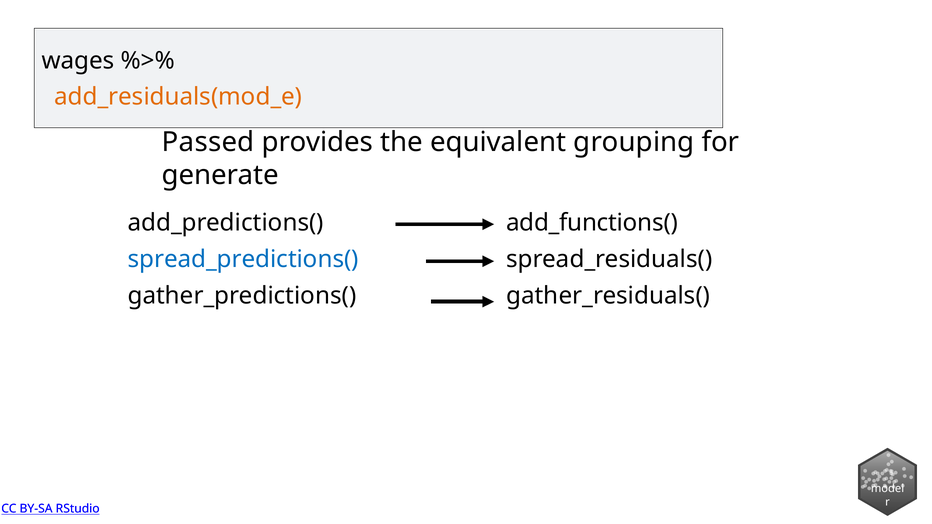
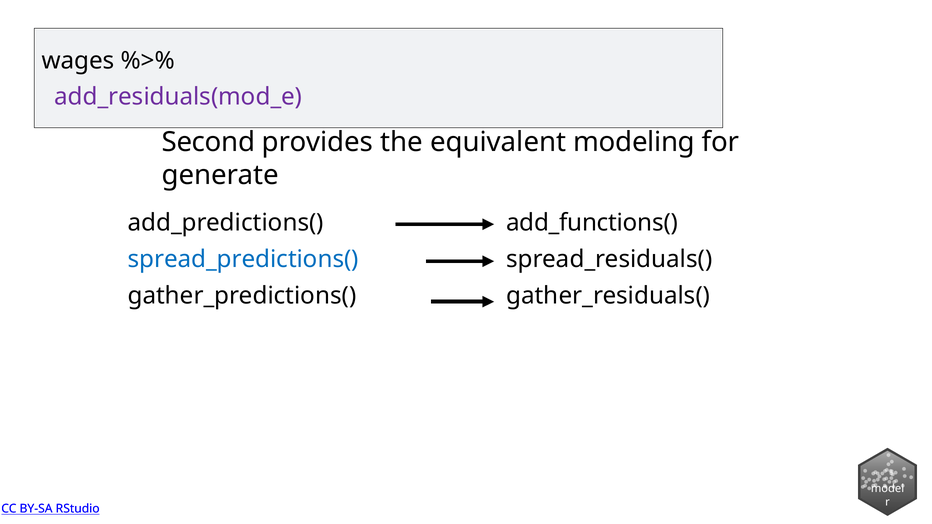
add_residuals(mod_e colour: orange -> purple (178, 97)
Passed: Passed -> Second (208, 142)
grouping: grouping -> modeling (634, 142)
